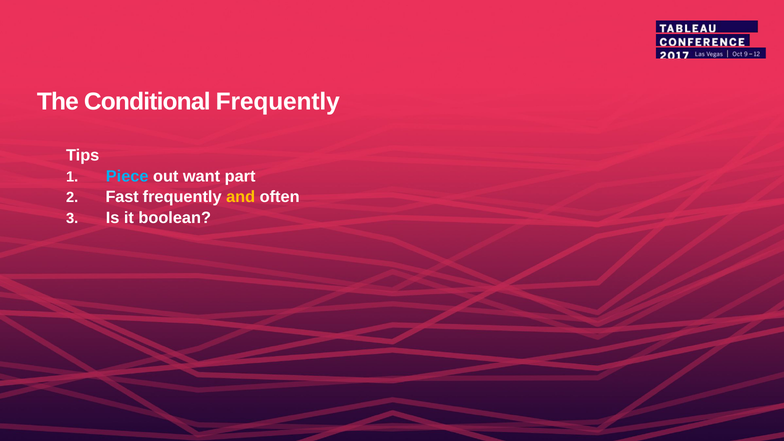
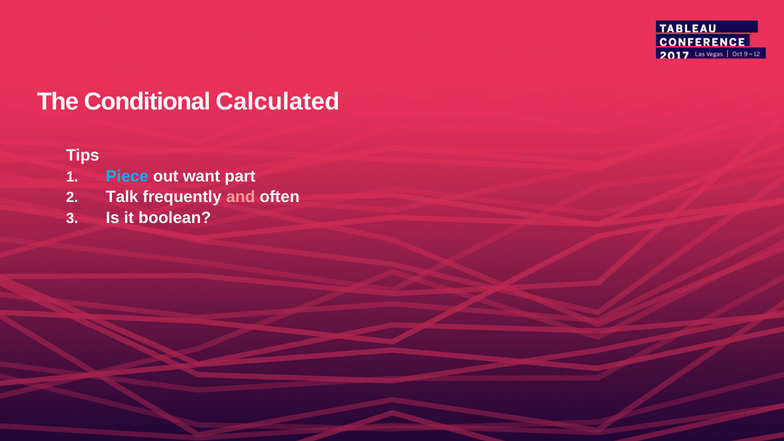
Conditional Frequently: Frequently -> Calculated (278, 102)
Fast: Fast -> Talk (122, 197)
and colour: yellow -> pink (241, 197)
